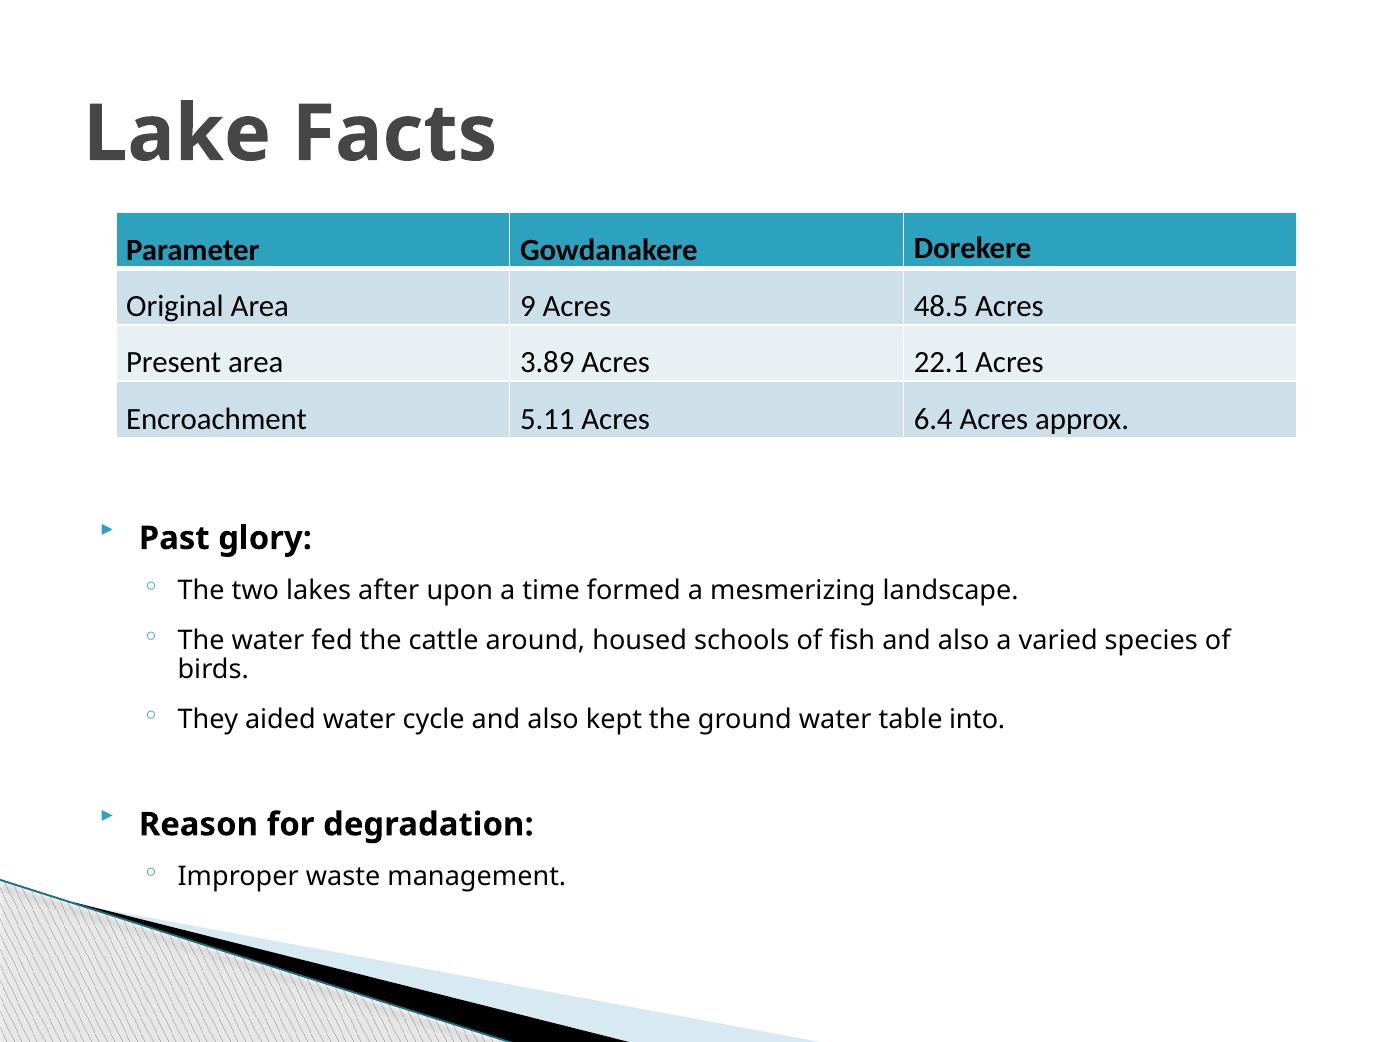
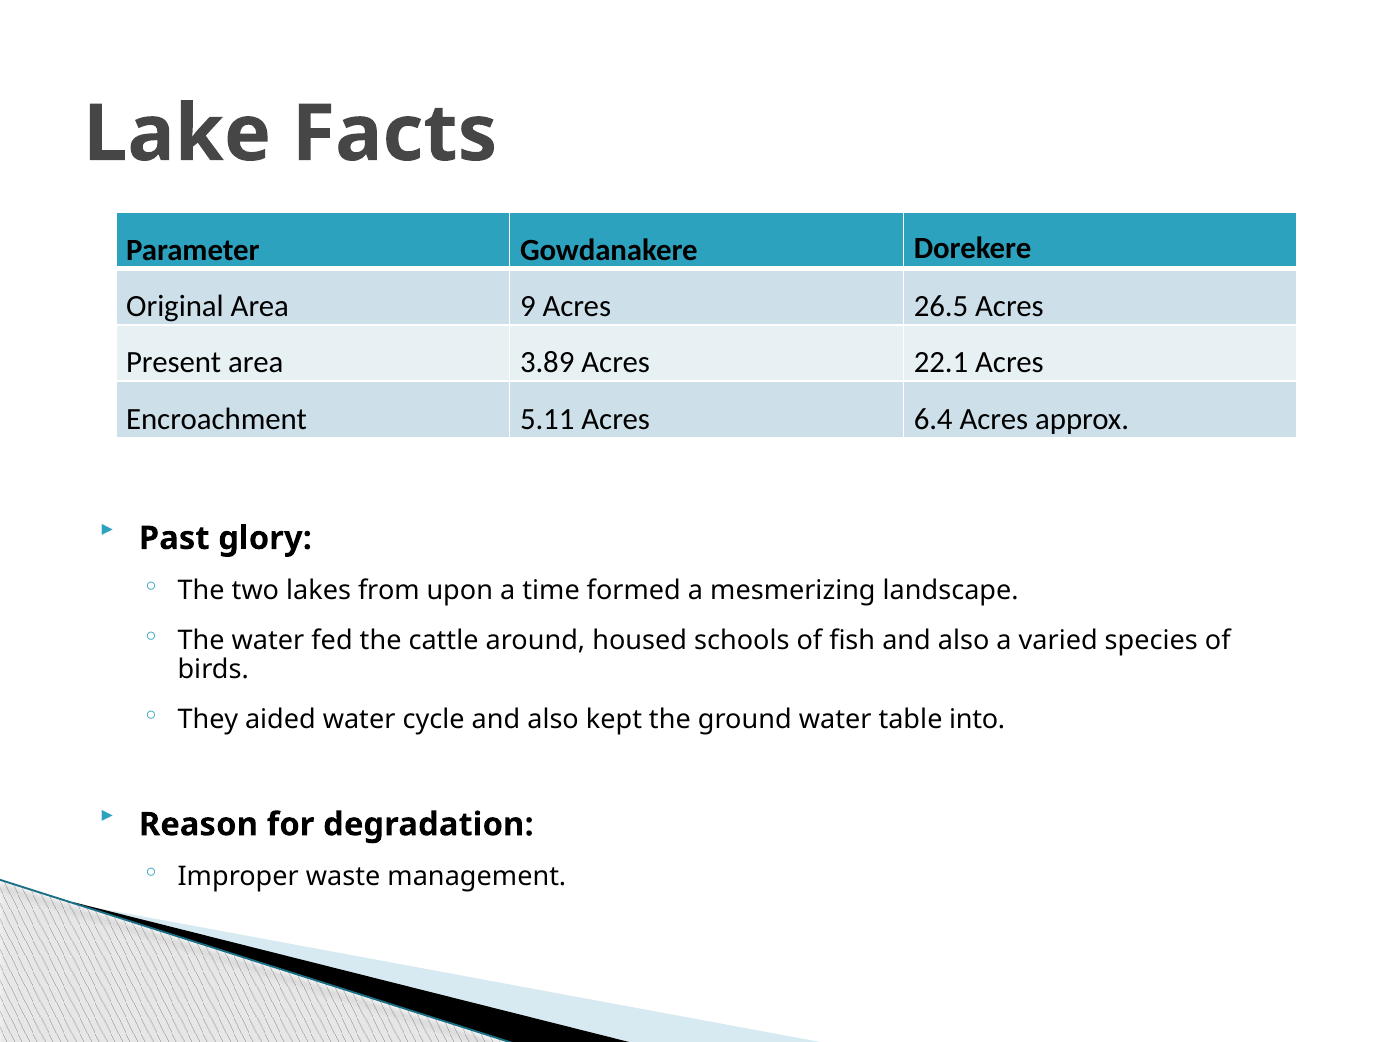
48.5: 48.5 -> 26.5 (941, 307)
after: after -> from (389, 591)
